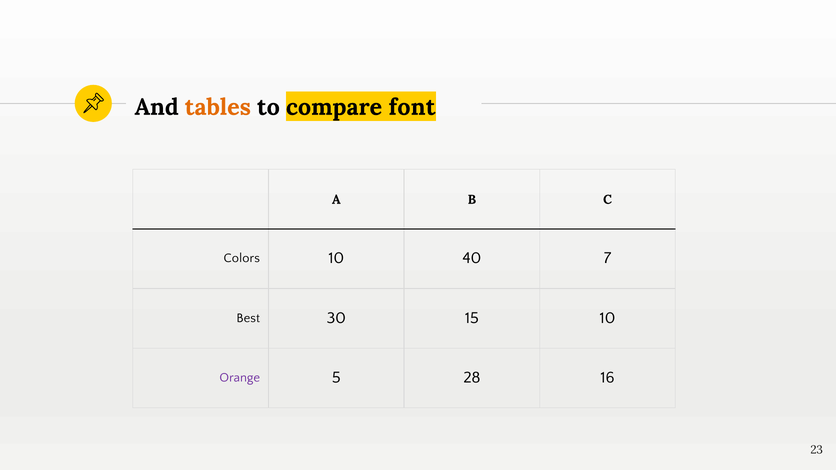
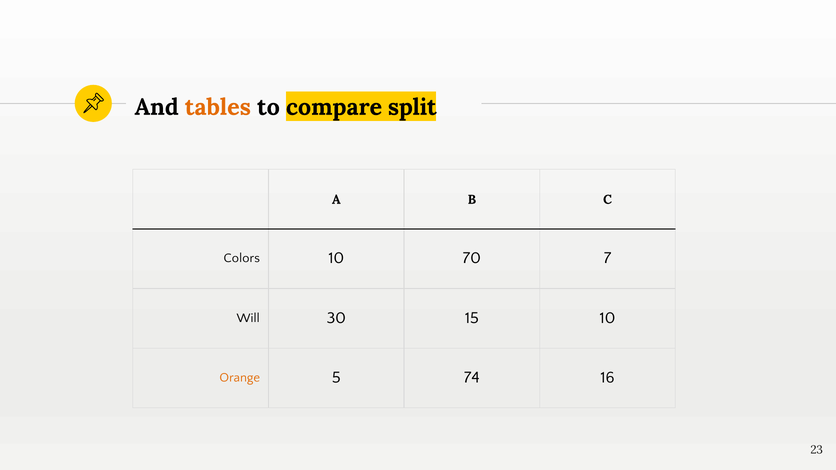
font: font -> split (412, 107)
40: 40 -> 70 (472, 258)
Best: Best -> Will (248, 318)
Orange colour: purple -> orange (240, 378)
28: 28 -> 74 (472, 378)
